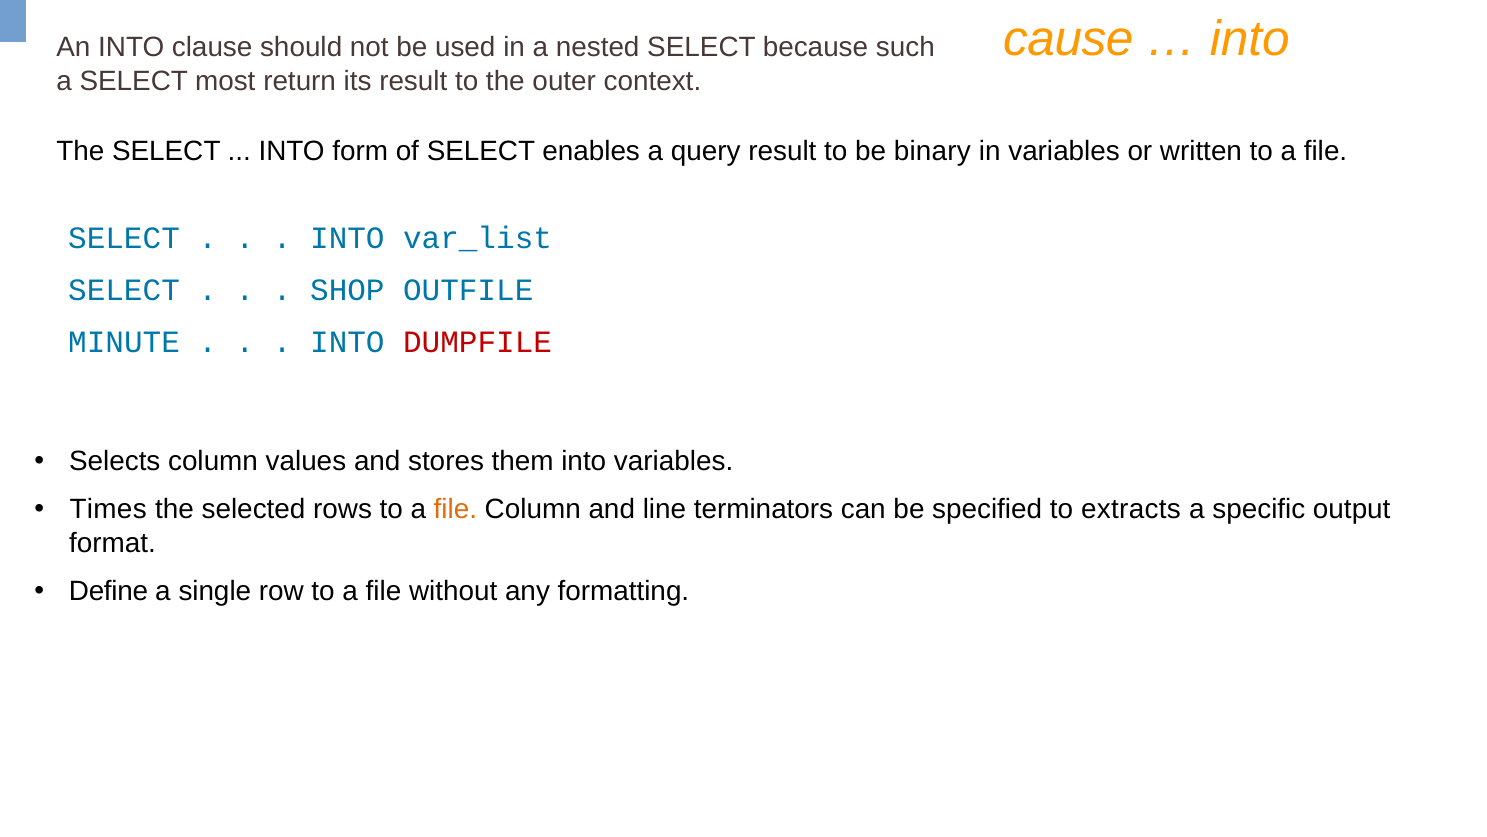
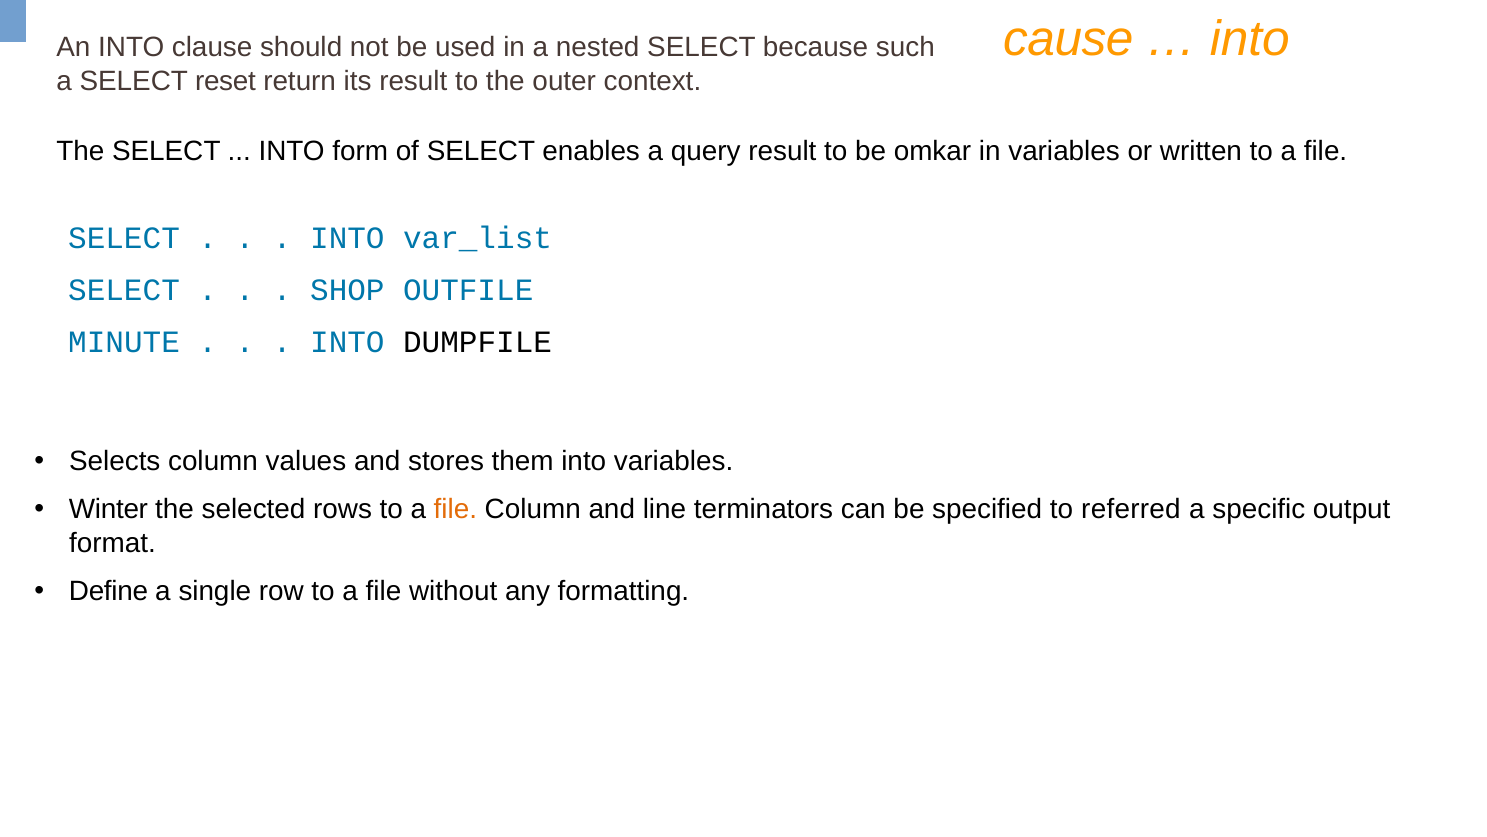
most: most -> reset (225, 81)
binary: binary -> omkar (932, 151)
DUMPFILE colour: red -> black (478, 342)
Times: Times -> Winter (108, 509)
extracts: extracts -> referred (1131, 509)
